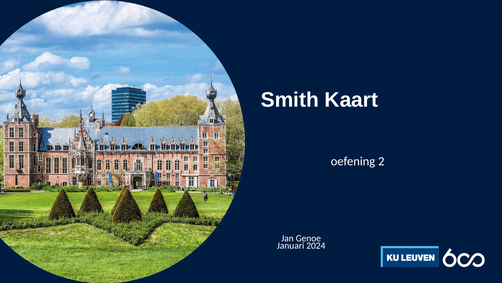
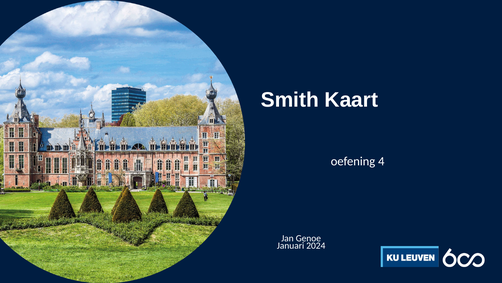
2: 2 -> 4 (381, 161)
